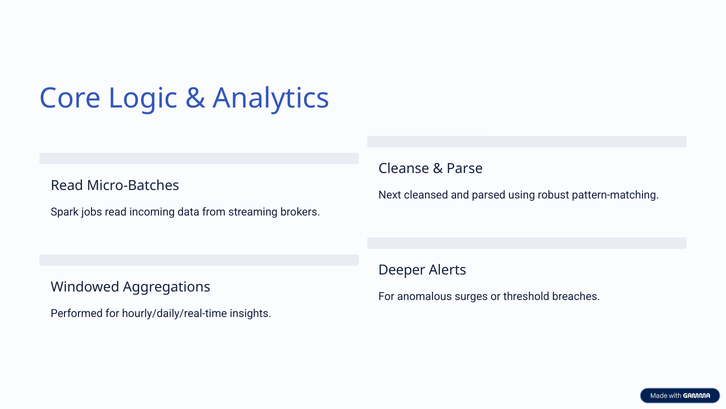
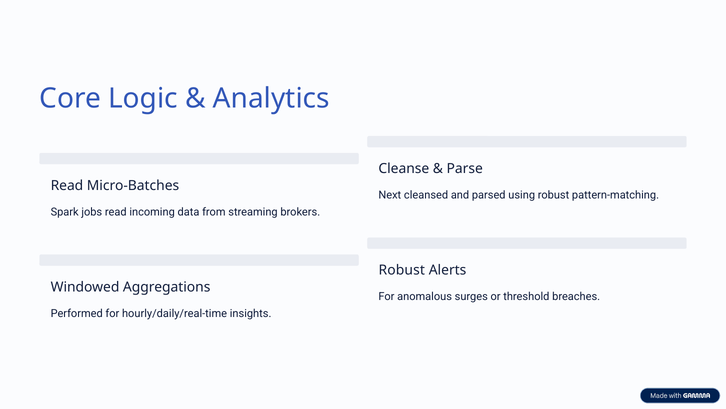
Deeper: Deeper -> Robust (402, 270)
